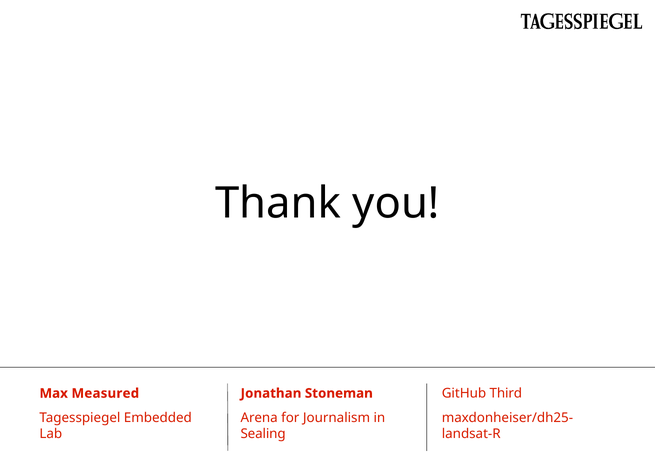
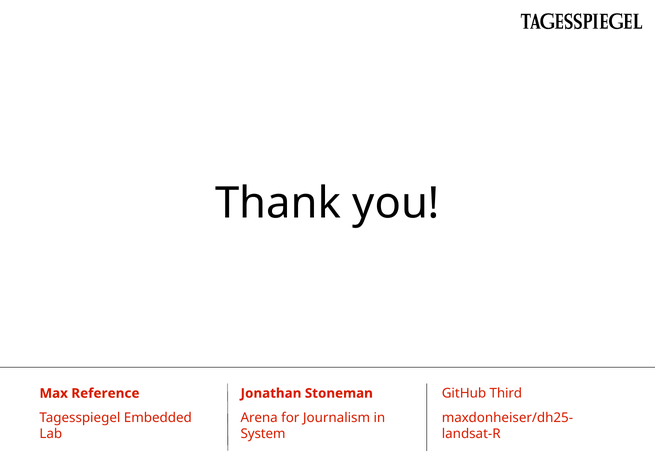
Measured: Measured -> Reference (105, 394)
Sealing: Sealing -> System (263, 434)
